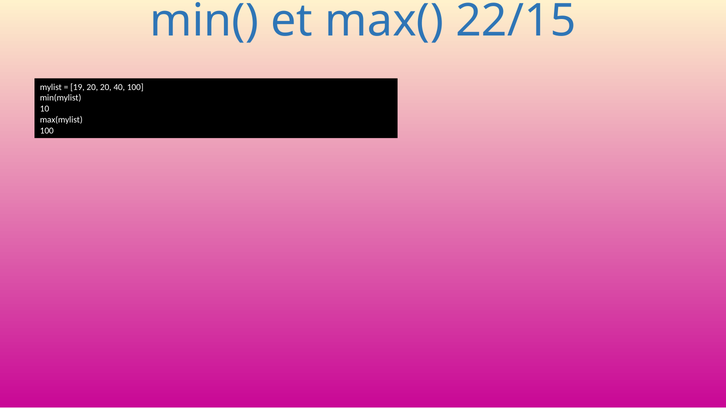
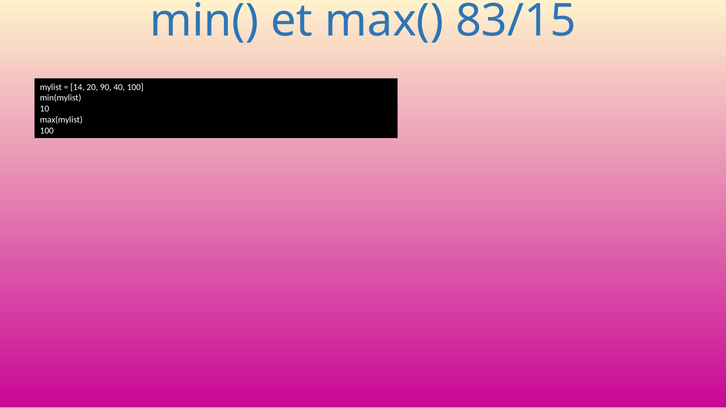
22/15: 22/15 -> 83/15 (516, 21)
19: 19 -> 14 (77, 87)
20 20: 20 -> 90 (106, 87)
